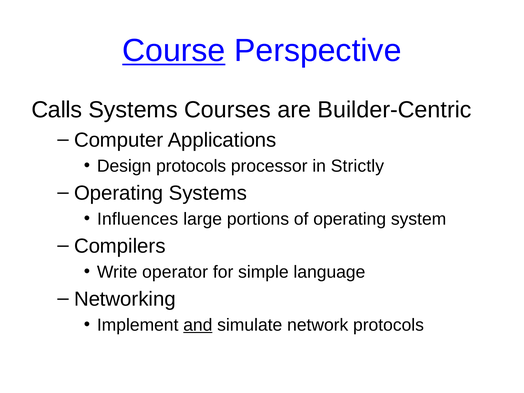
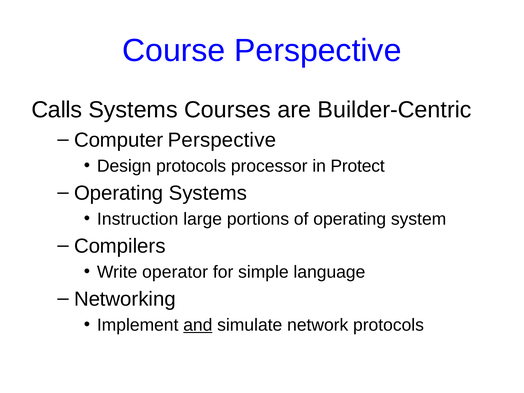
Course underline: present -> none (174, 51)
Computer Applications: Applications -> Perspective (222, 140)
Strictly: Strictly -> Protect (358, 166)
Influences: Influences -> Instruction (138, 219)
